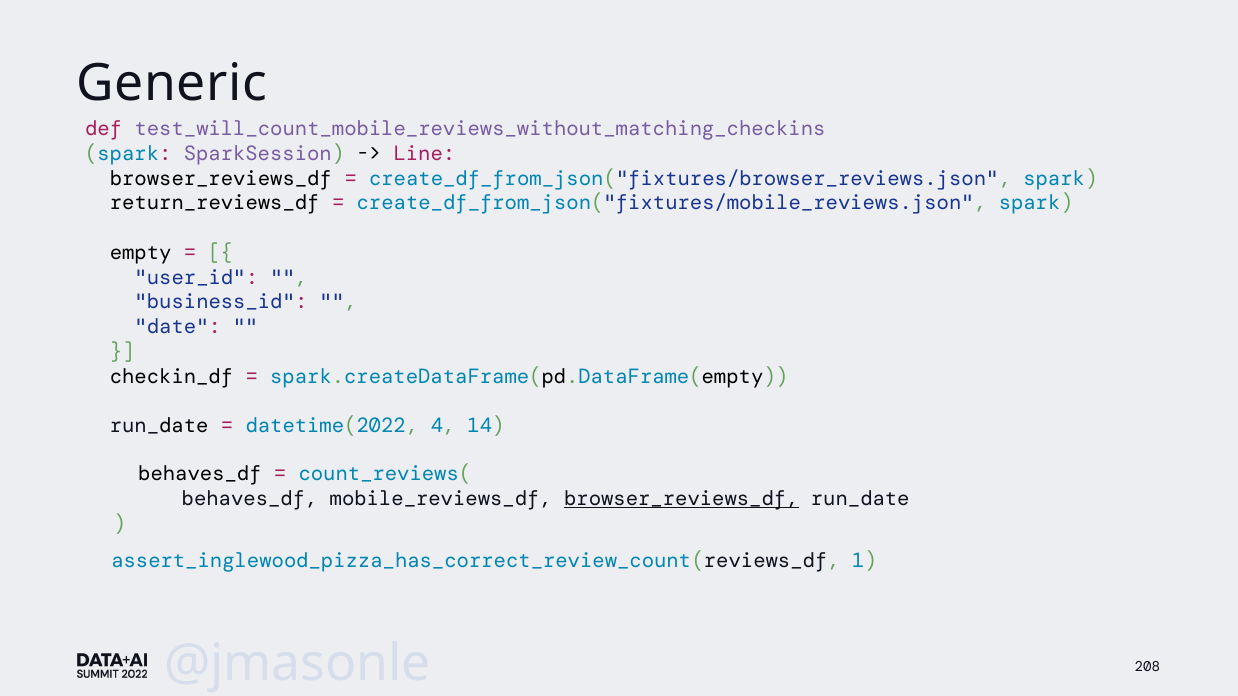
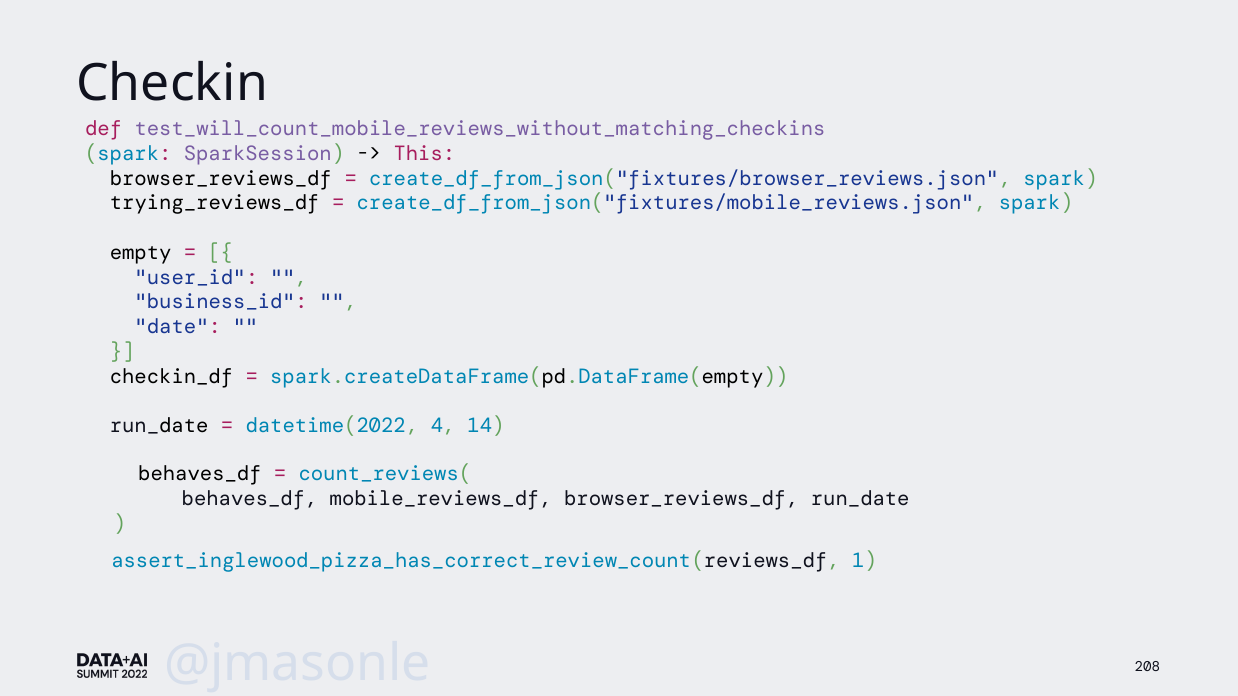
Generic: Generic -> Checkin (172, 84)
Line: Line -> This (424, 154)
return_reviews_df: return_reviews_df -> trying_reviews_df (215, 203)
browser_reviews_df underline: present -> none (681, 499)
